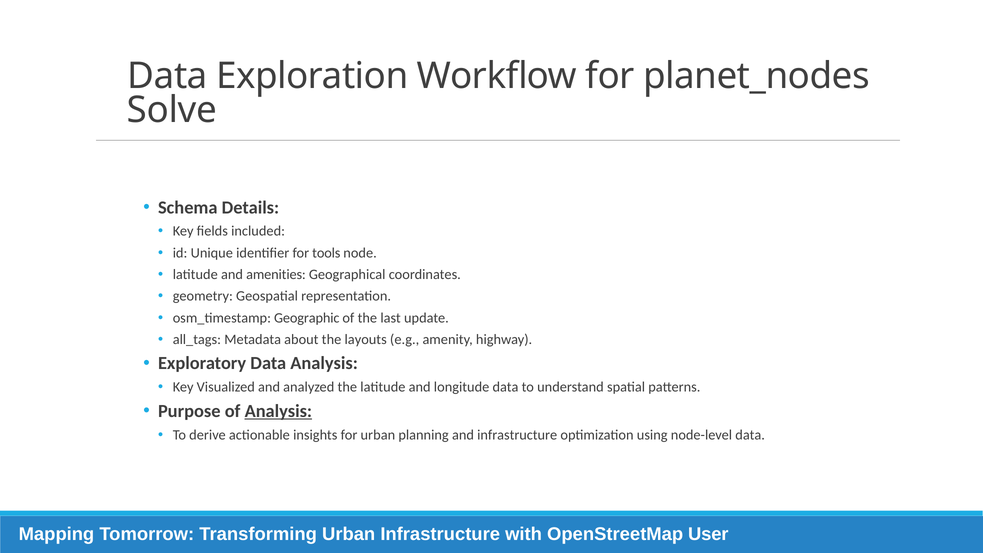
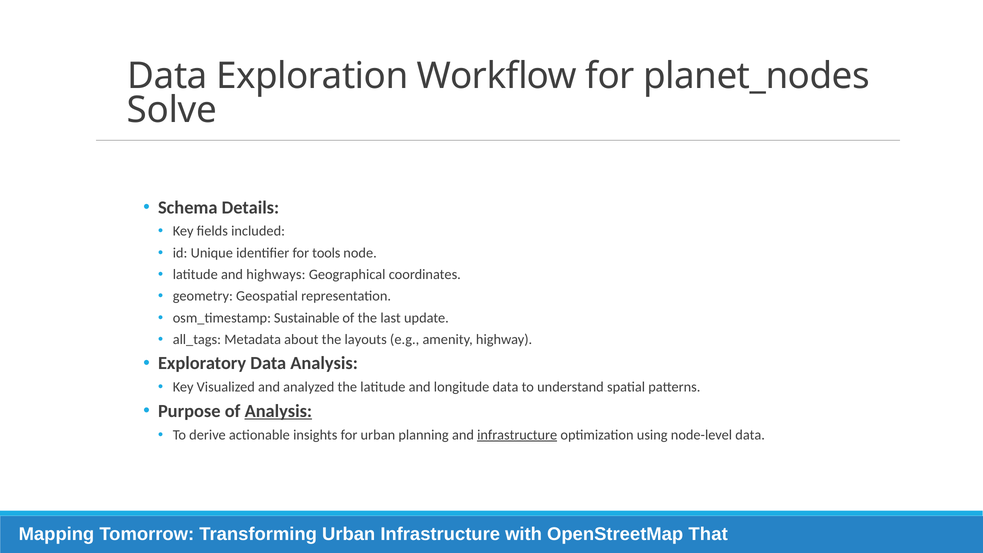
amenities: amenities -> highways (276, 275)
Geographic: Geographic -> Sustainable (307, 318)
infrastructure underline: none -> present (517, 435)
User: User -> That (708, 534)
